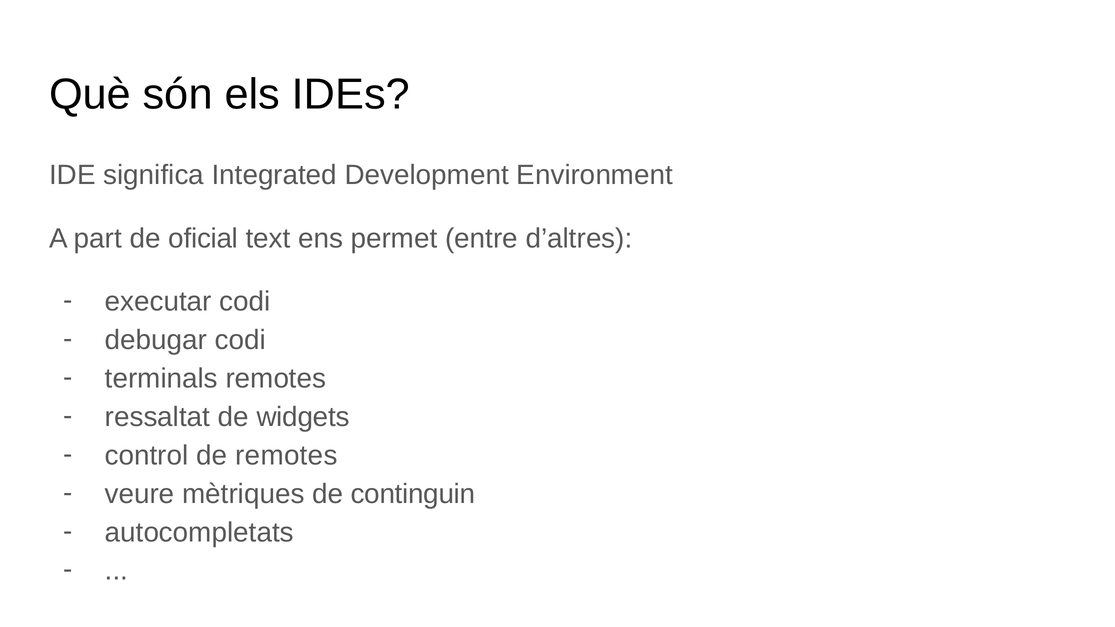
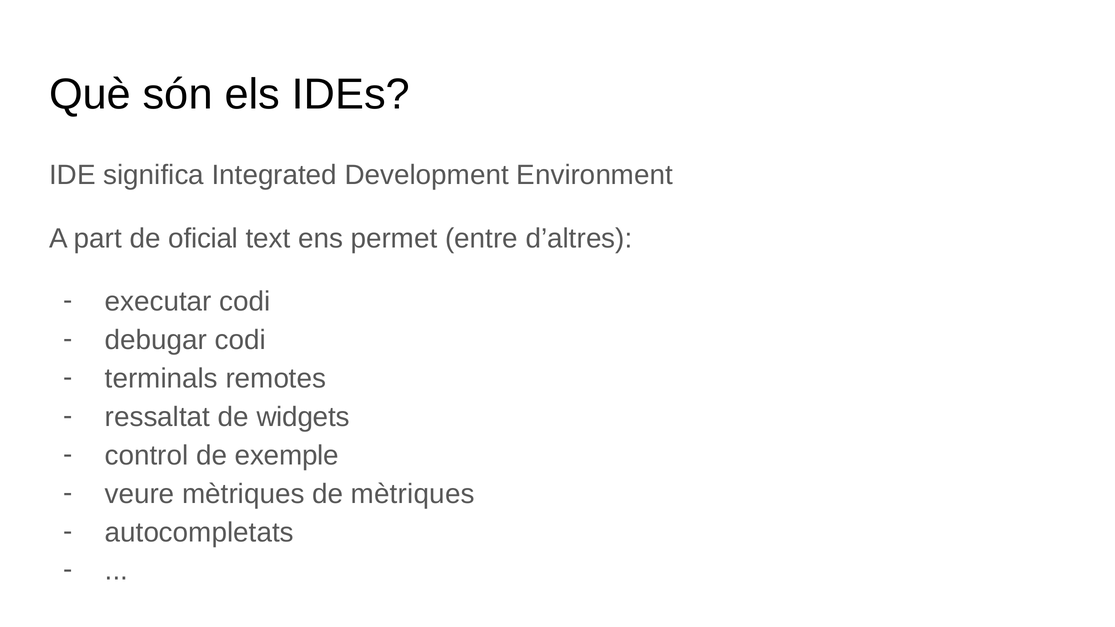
de remotes: remotes -> exemple (287, 456)
de continguin: continguin -> mètriques (413, 494)
